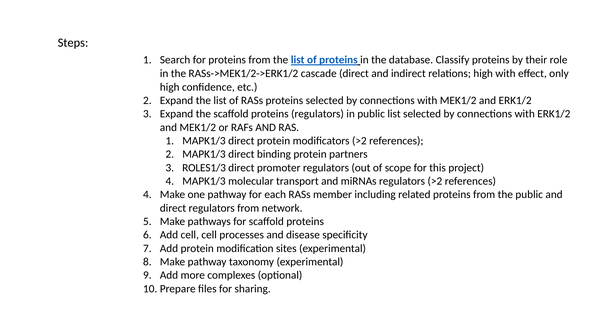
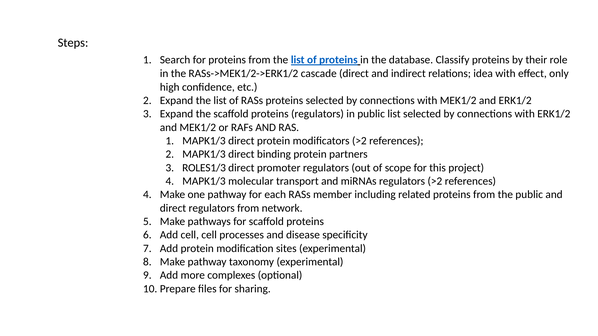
relations high: high -> idea (483, 74)
